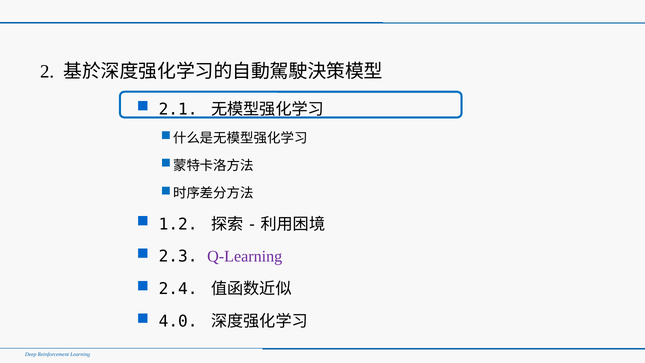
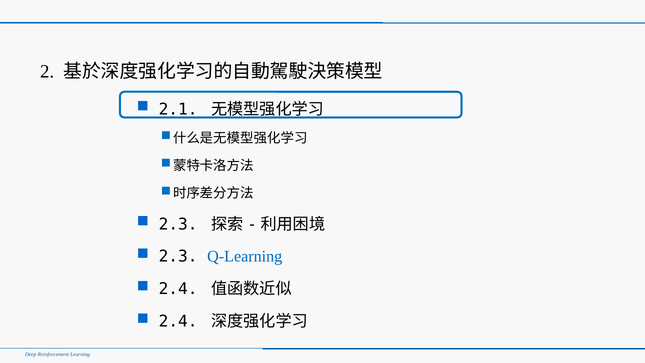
1.2: 1.2 -> 2.3 (178, 224)
Q-Learning colour: purple -> blue (245, 257)
4.0: 4.0 -> 2.4 (178, 321)
